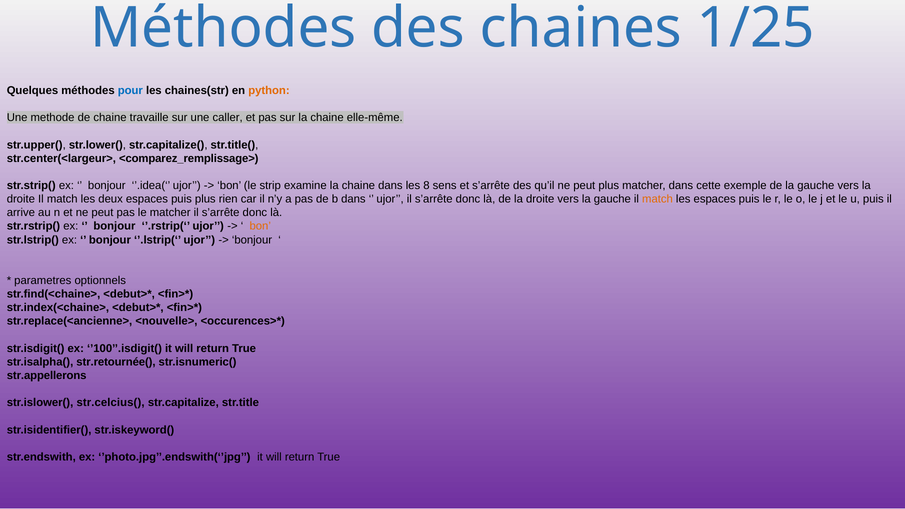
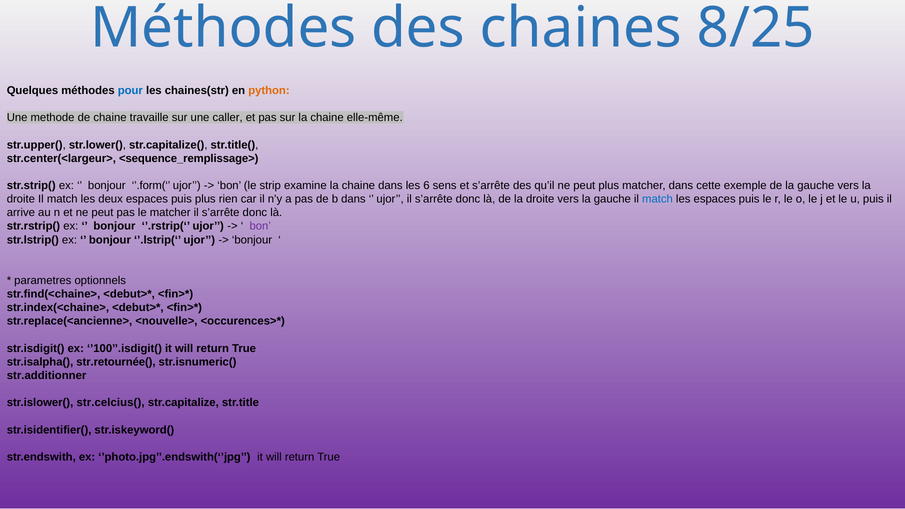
1/25: 1/25 -> 8/25 (756, 28)
<comparez_remplissage>: <comparez_remplissage> -> <sequence_remplissage> (189, 158)
’.idea(‘: ’.idea(‘ -> ’.form(‘ (151, 186)
8: 8 -> 6 (426, 186)
match colour: orange -> blue (657, 199)
bon colour: orange -> purple (260, 226)
str.appellerons: str.appellerons -> str.additionner (47, 376)
